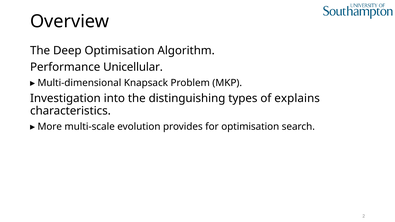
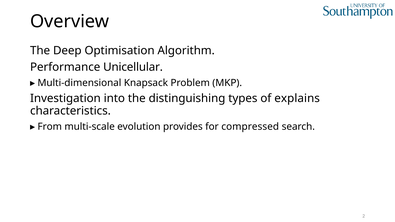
More: More -> From (50, 127)
for optimisation: optimisation -> compressed (250, 127)
